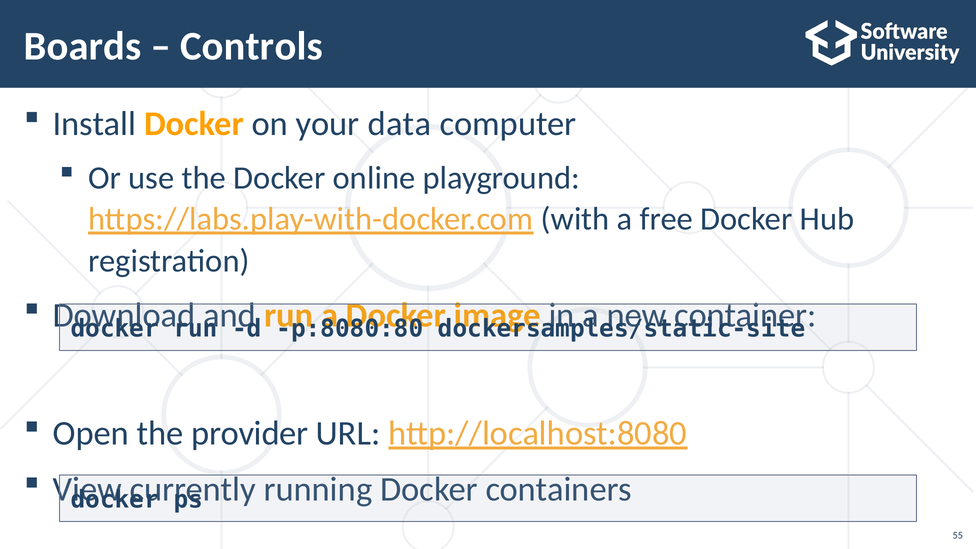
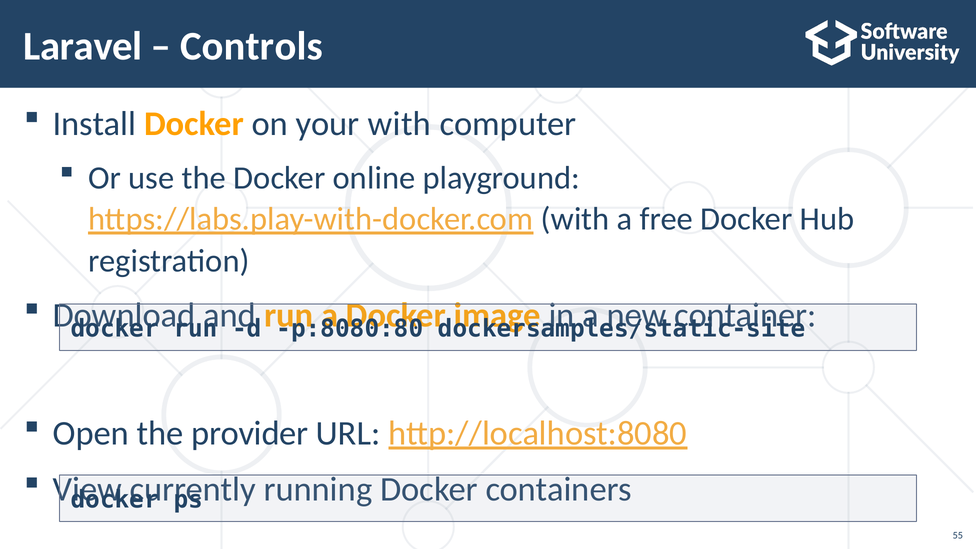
Boards: Boards -> Laravel (83, 46)
your data: data -> with (399, 124)
